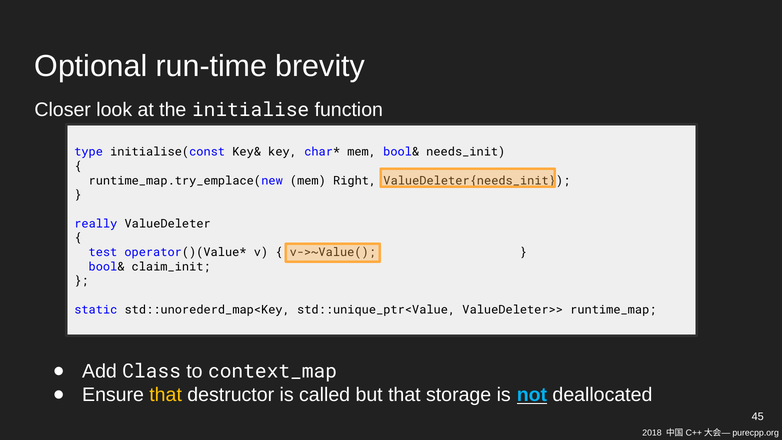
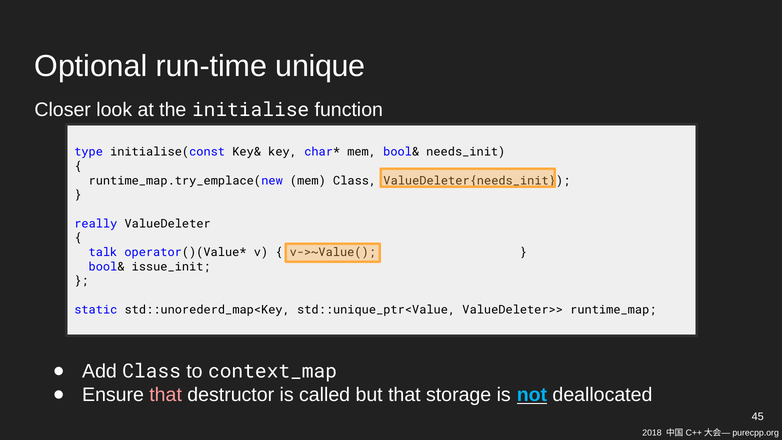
brevity: brevity -> unique (320, 66)
mem Right: Right -> Class (355, 181)
test: test -> talk (103, 252)
claim_init: claim_init -> issue_init (171, 267)
that colour: yellow -> pink (166, 395)
